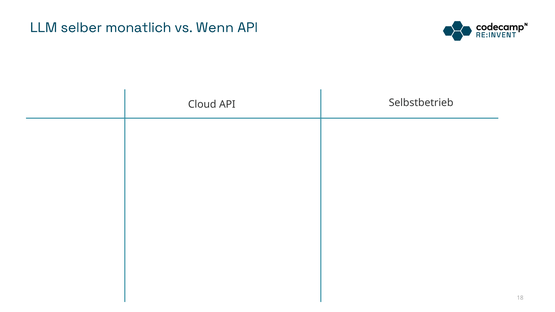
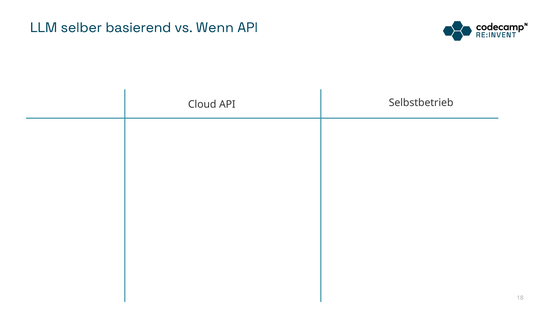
monatlich: monatlich -> basierend (138, 28)
